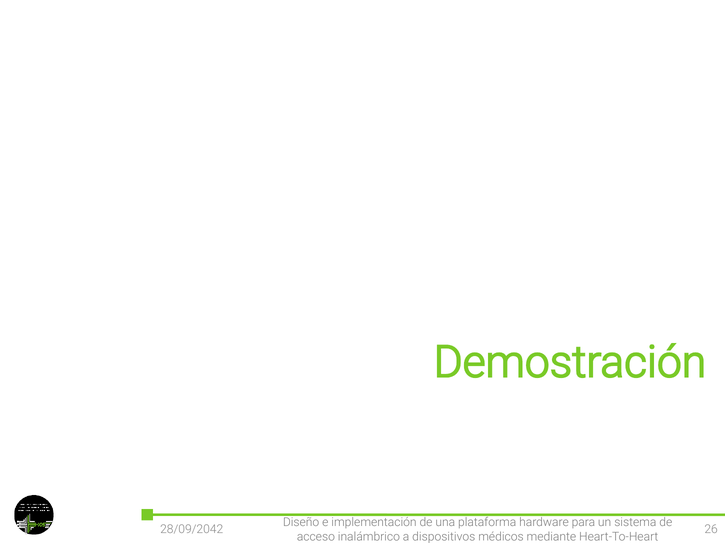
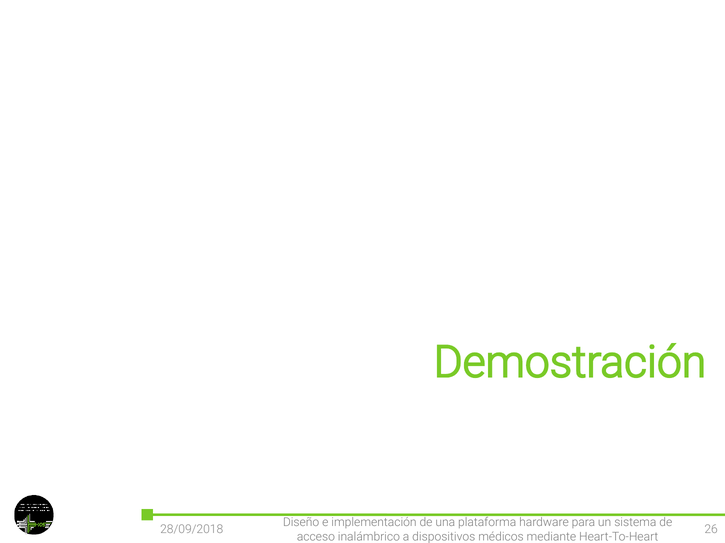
28/09/2042: 28/09/2042 -> 28/09/2018 (192, 530)
